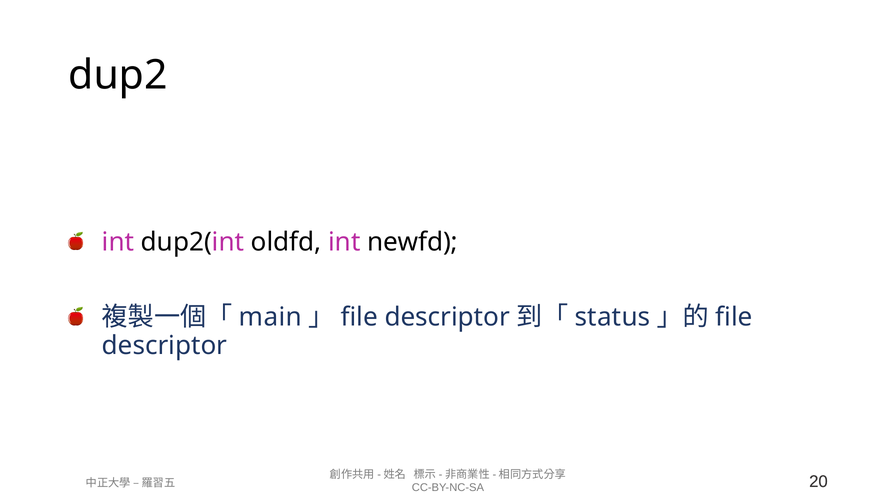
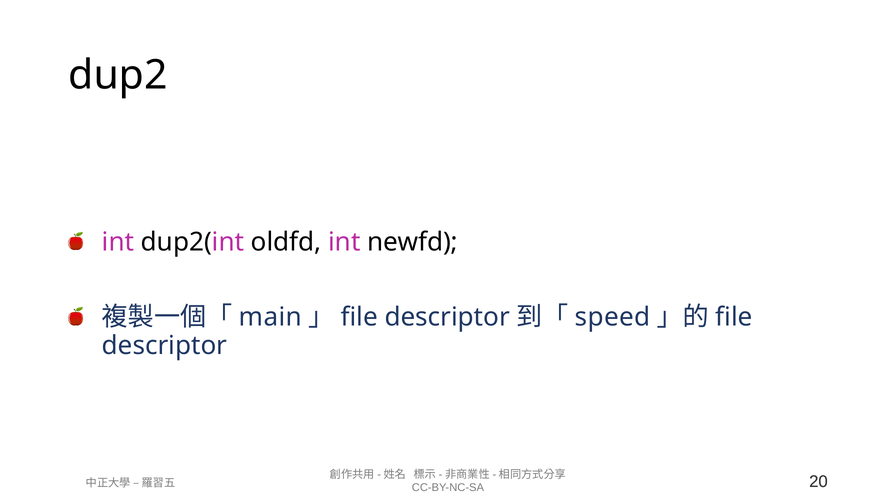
status: status -> speed (613, 317)
